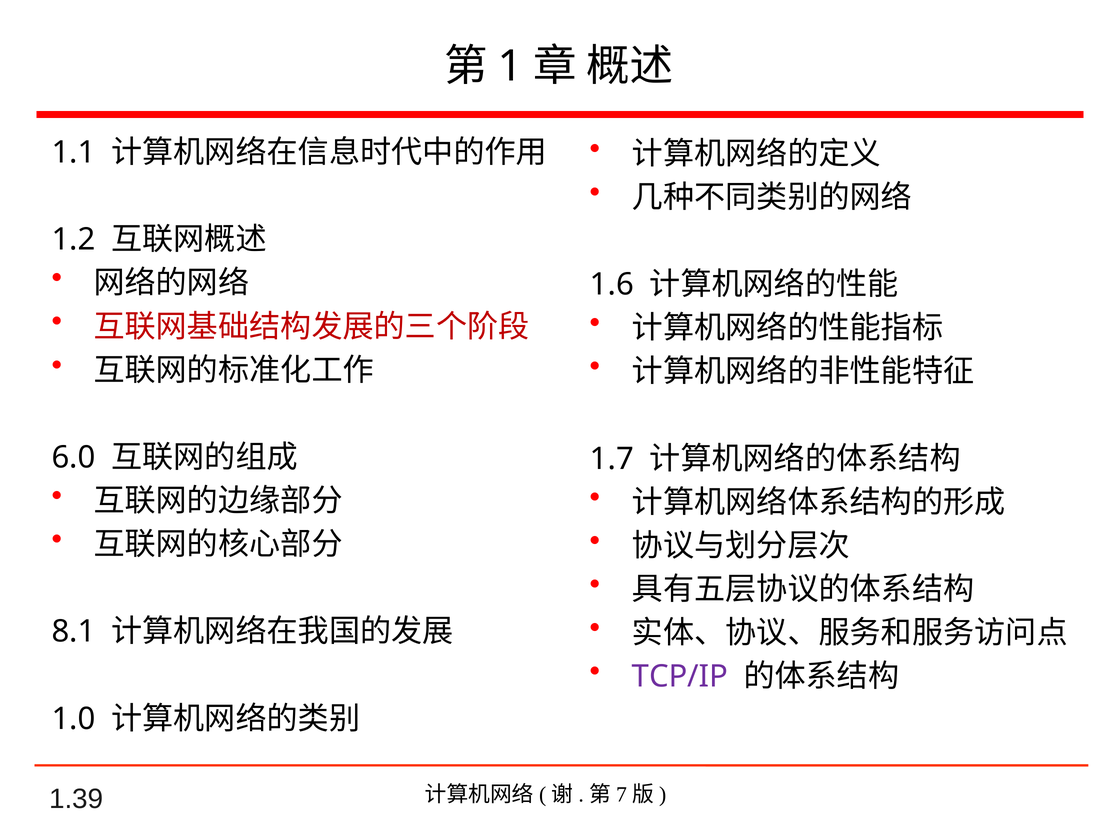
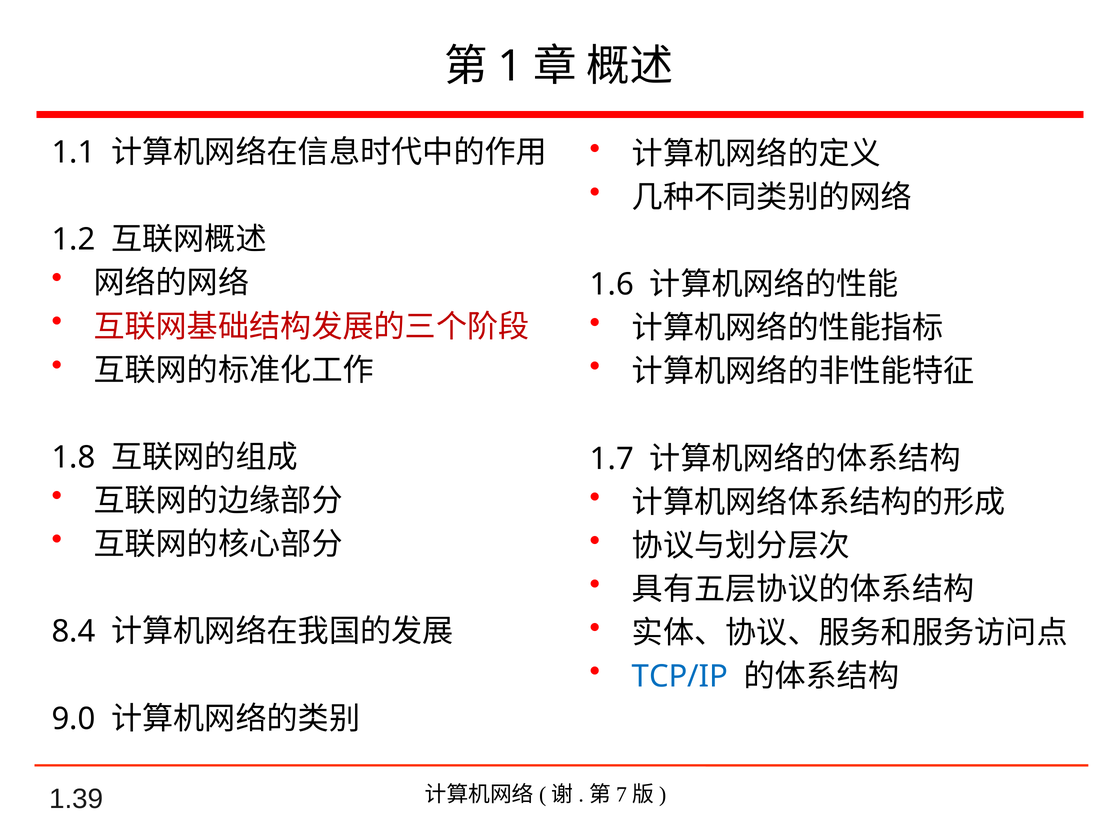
6.0: 6.0 -> 1.8 (74, 457)
8.1: 8.1 -> 8.4 (74, 631)
TCP/IP colour: purple -> blue (680, 676)
1.0: 1.0 -> 9.0 (74, 718)
